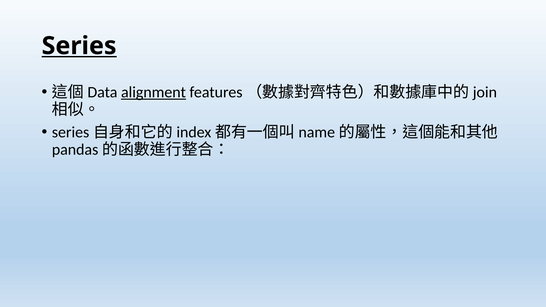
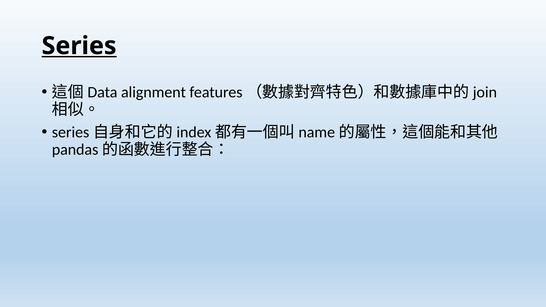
alignment underline: present -> none (154, 92)
